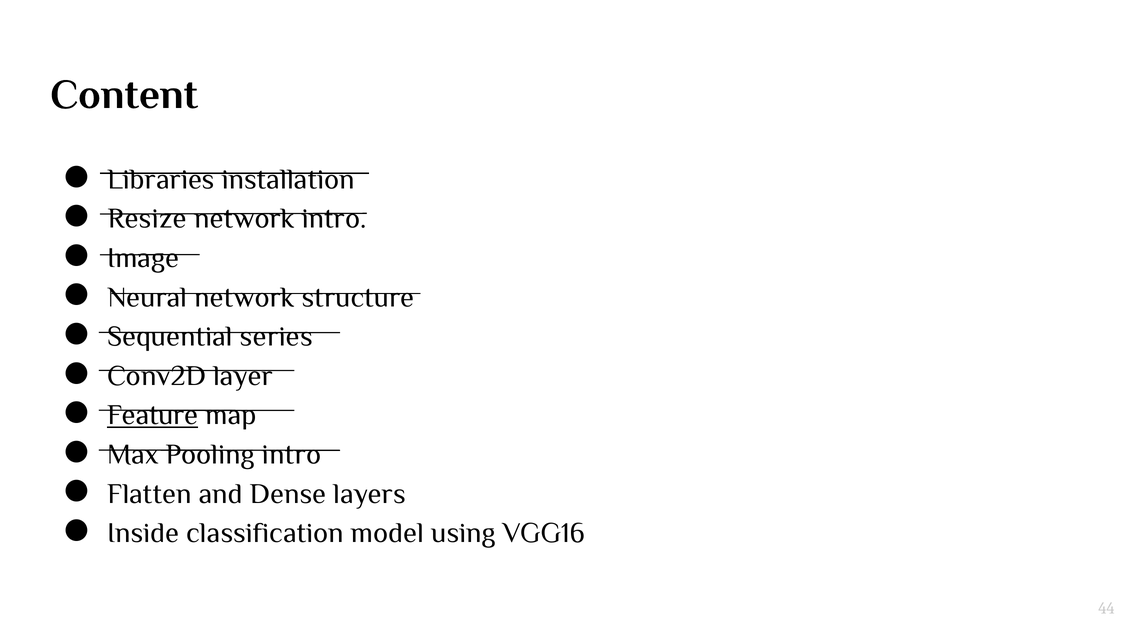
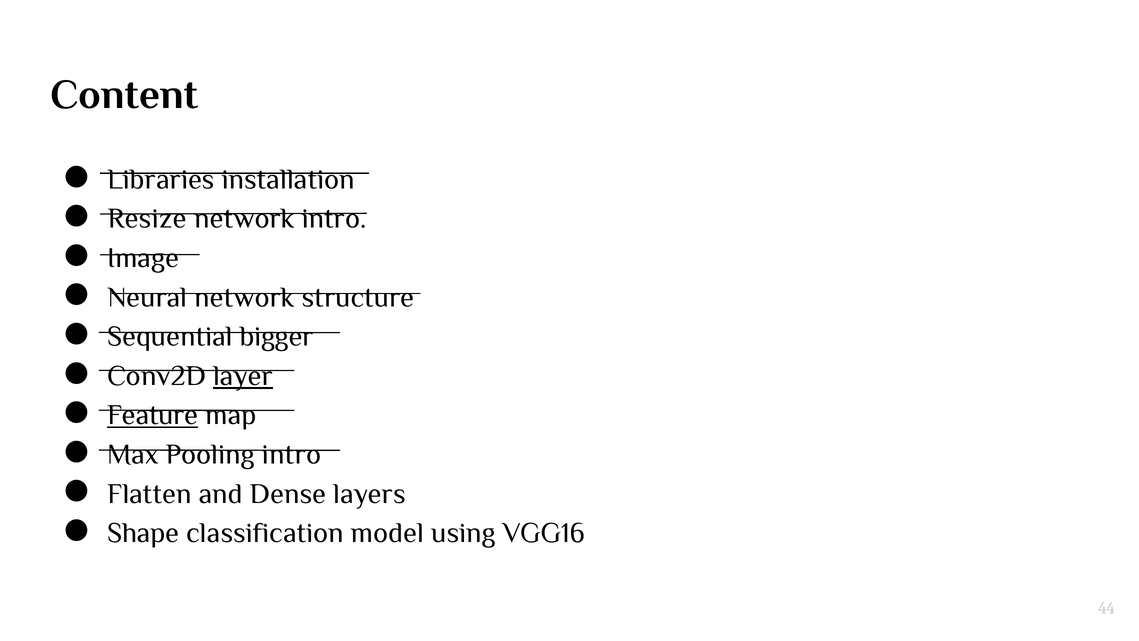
series: series -> bigger (277, 336)
layer underline: none -> present (243, 376)
Inside: Inside -> Shape (143, 533)
